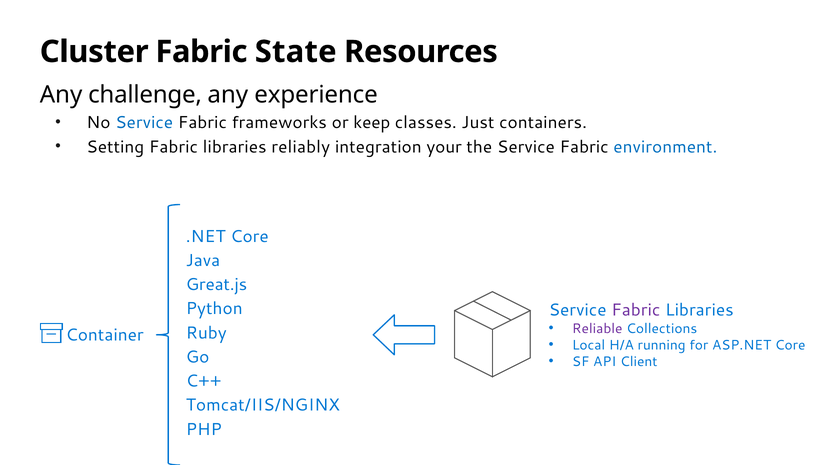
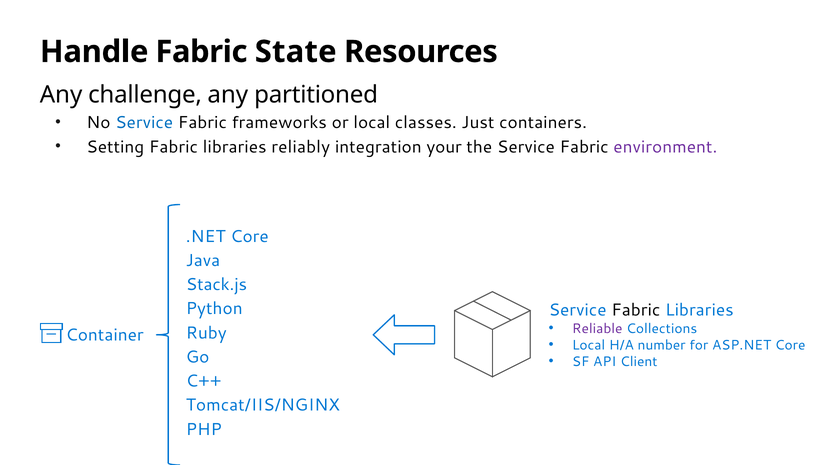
Cluster: Cluster -> Handle (94, 52)
experience: experience -> partitioned (316, 95)
or keep: keep -> local (372, 123)
environment colour: blue -> purple (665, 147)
Great.js: Great.js -> Stack.js (216, 285)
Fabric colour: purple -> black (636, 310)
running: running -> number (662, 345)
